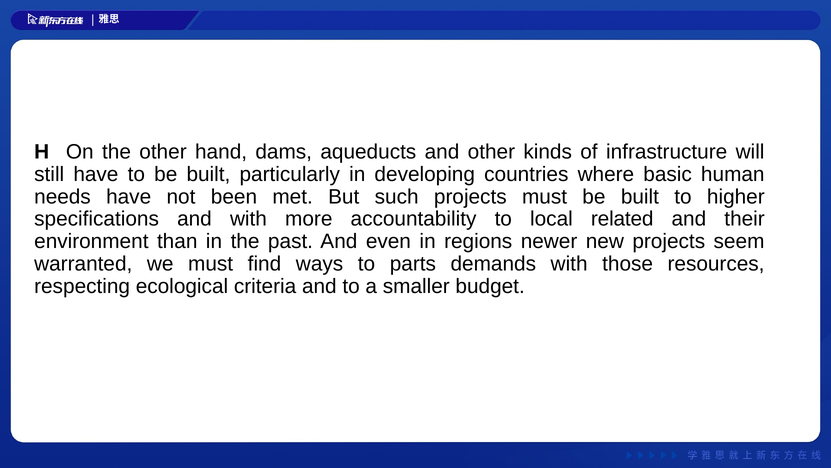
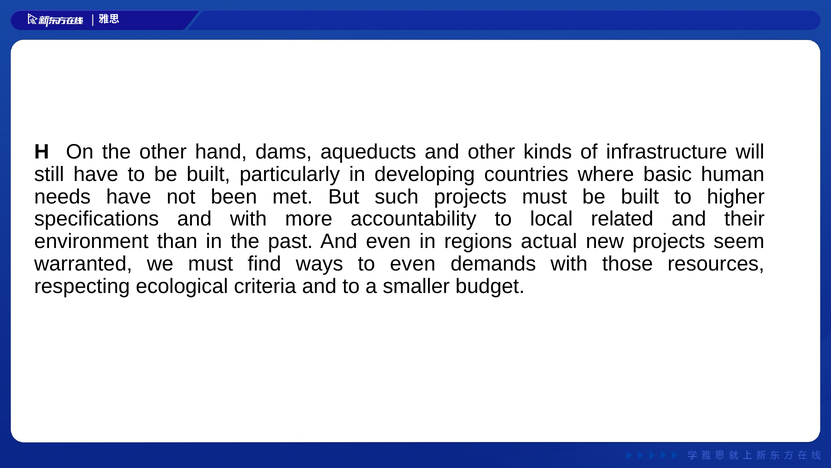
newer: newer -> actual (549, 241)
to parts: parts -> even (413, 264)
